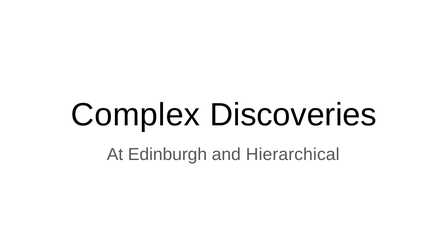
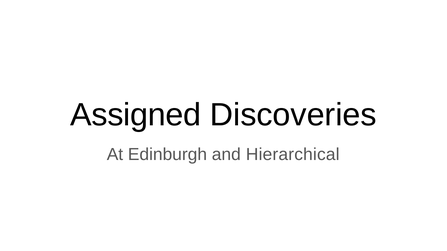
Complex: Complex -> Assigned (136, 115)
